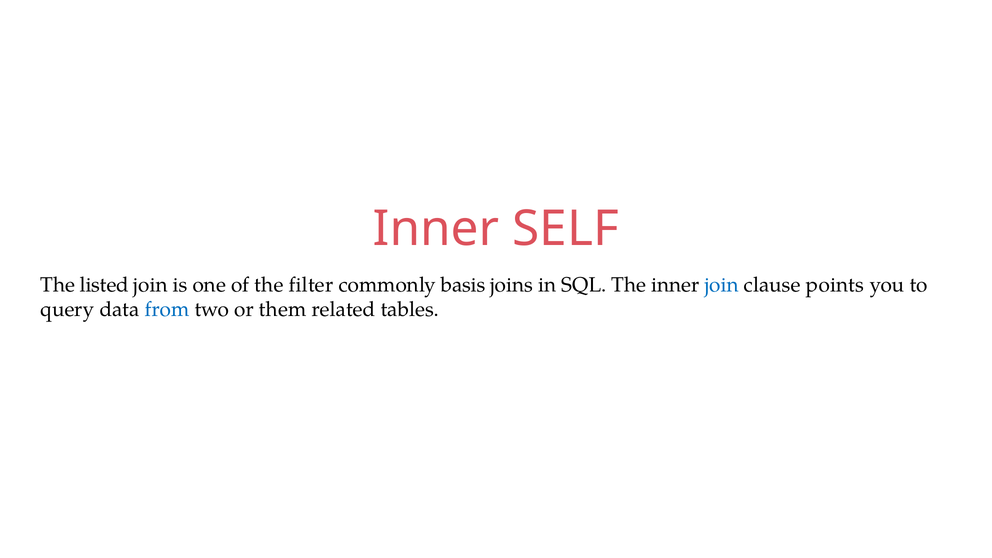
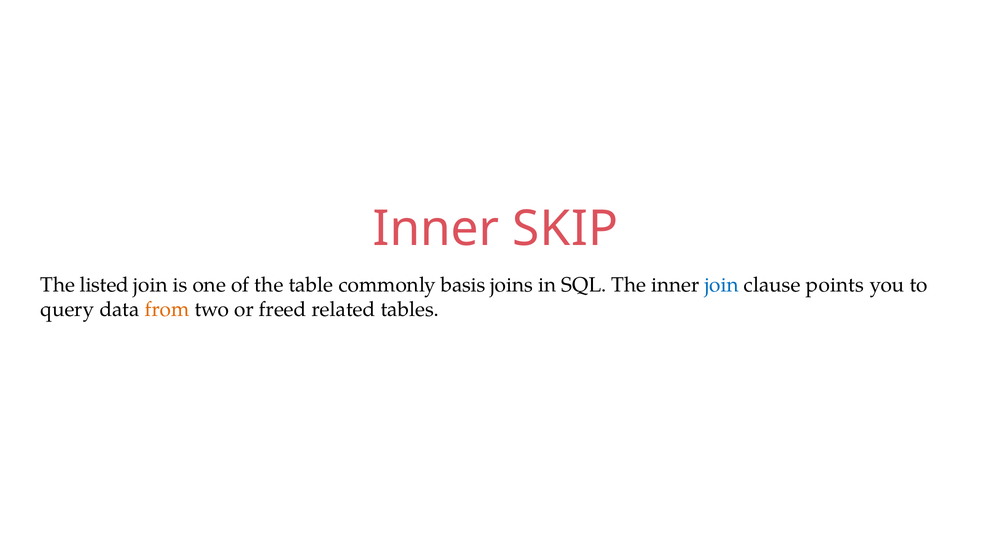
SELF: SELF -> SKIP (565, 229)
filter: filter -> table (311, 285)
from colour: blue -> orange (167, 309)
them: them -> freed (283, 309)
